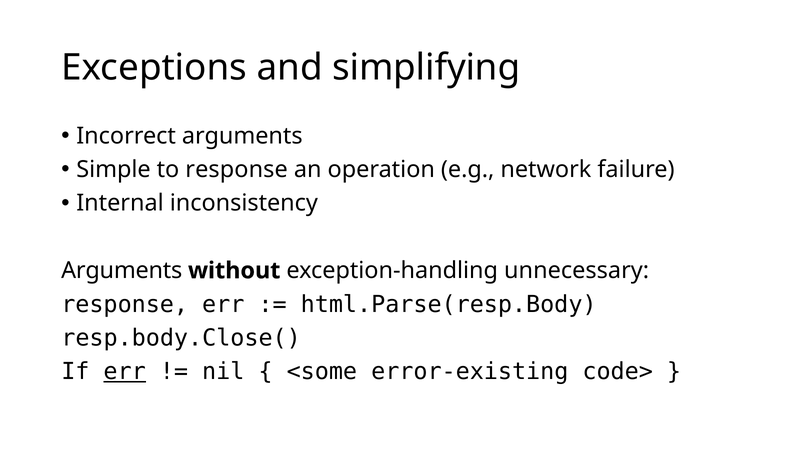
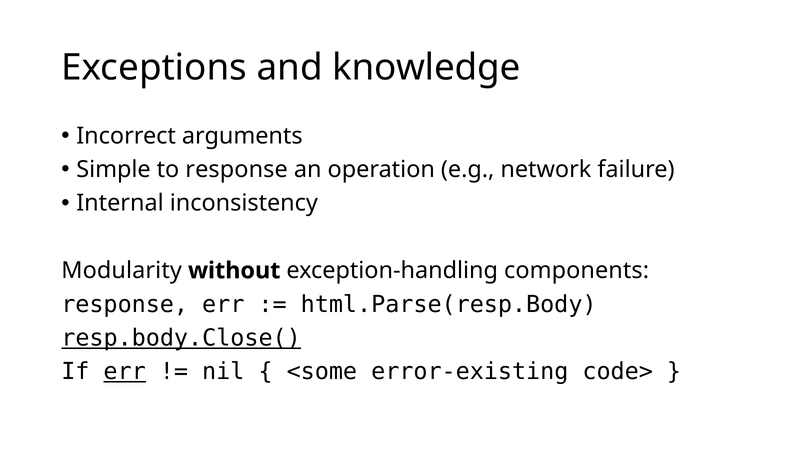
simplifying: simplifying -> knowledge (426, 68)
Arguments: Arguments -> Modularity (122, 271)
unnecessary: unnecessary -> components (577, 271)
resp.body.Close( underline: none -> present (181, 338)
